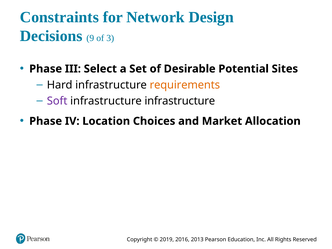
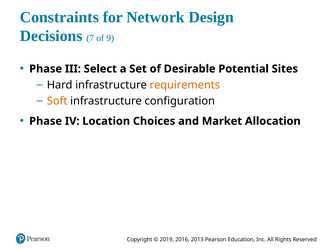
9: 9 -> 7 (90, 38)
3: 3 -> 9 (110, 38)
Soft colour: purple -> orange (57, 101)
infrastructure infrastructure: infrastructure -> configuration (180, 101)
